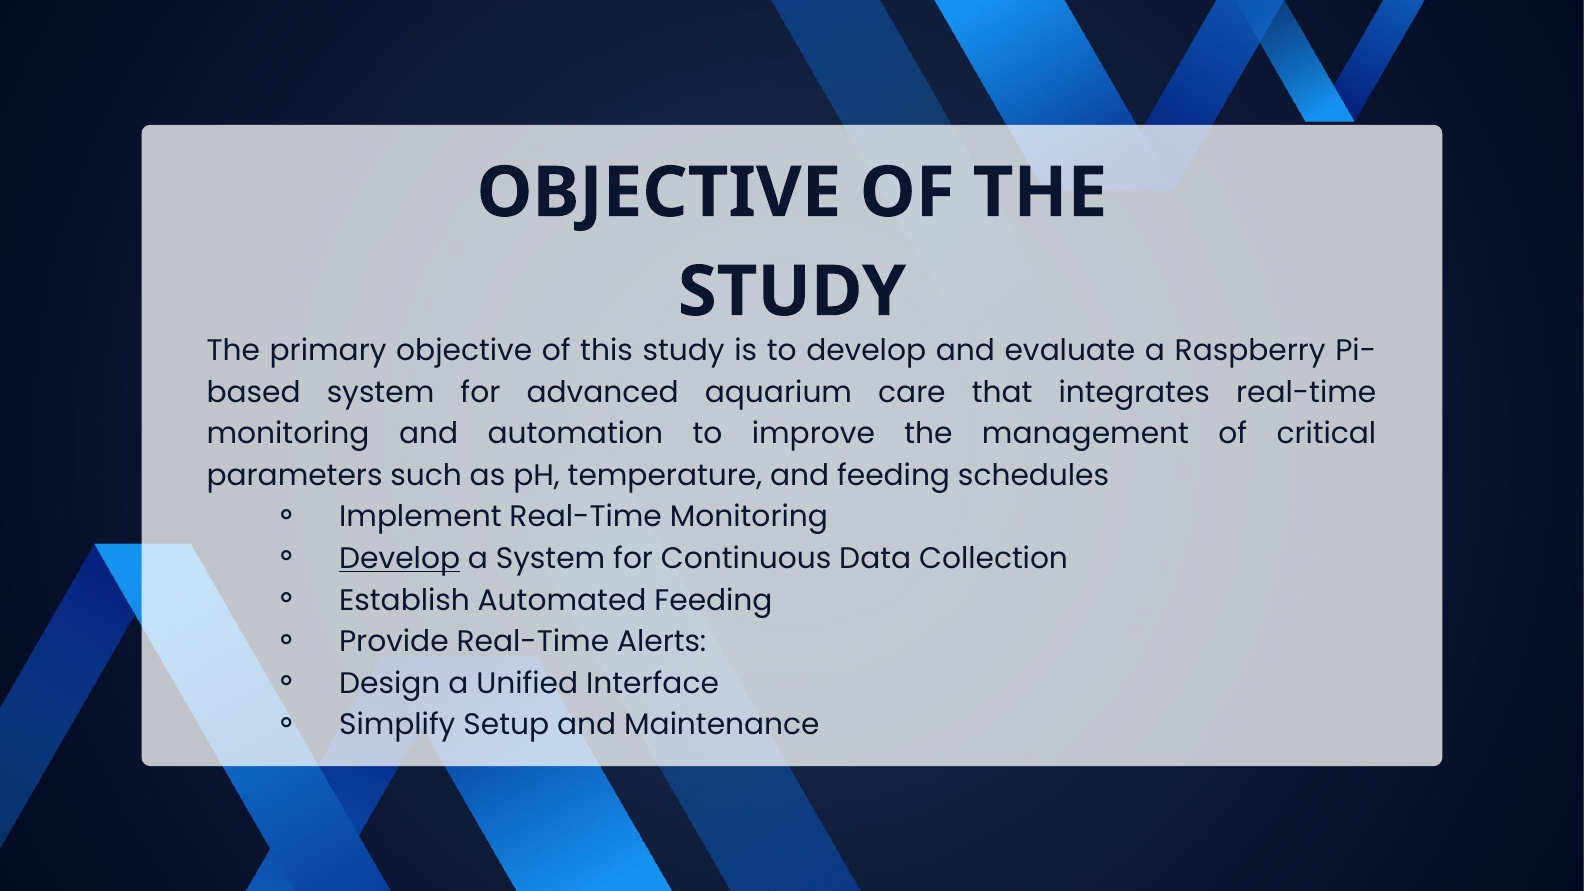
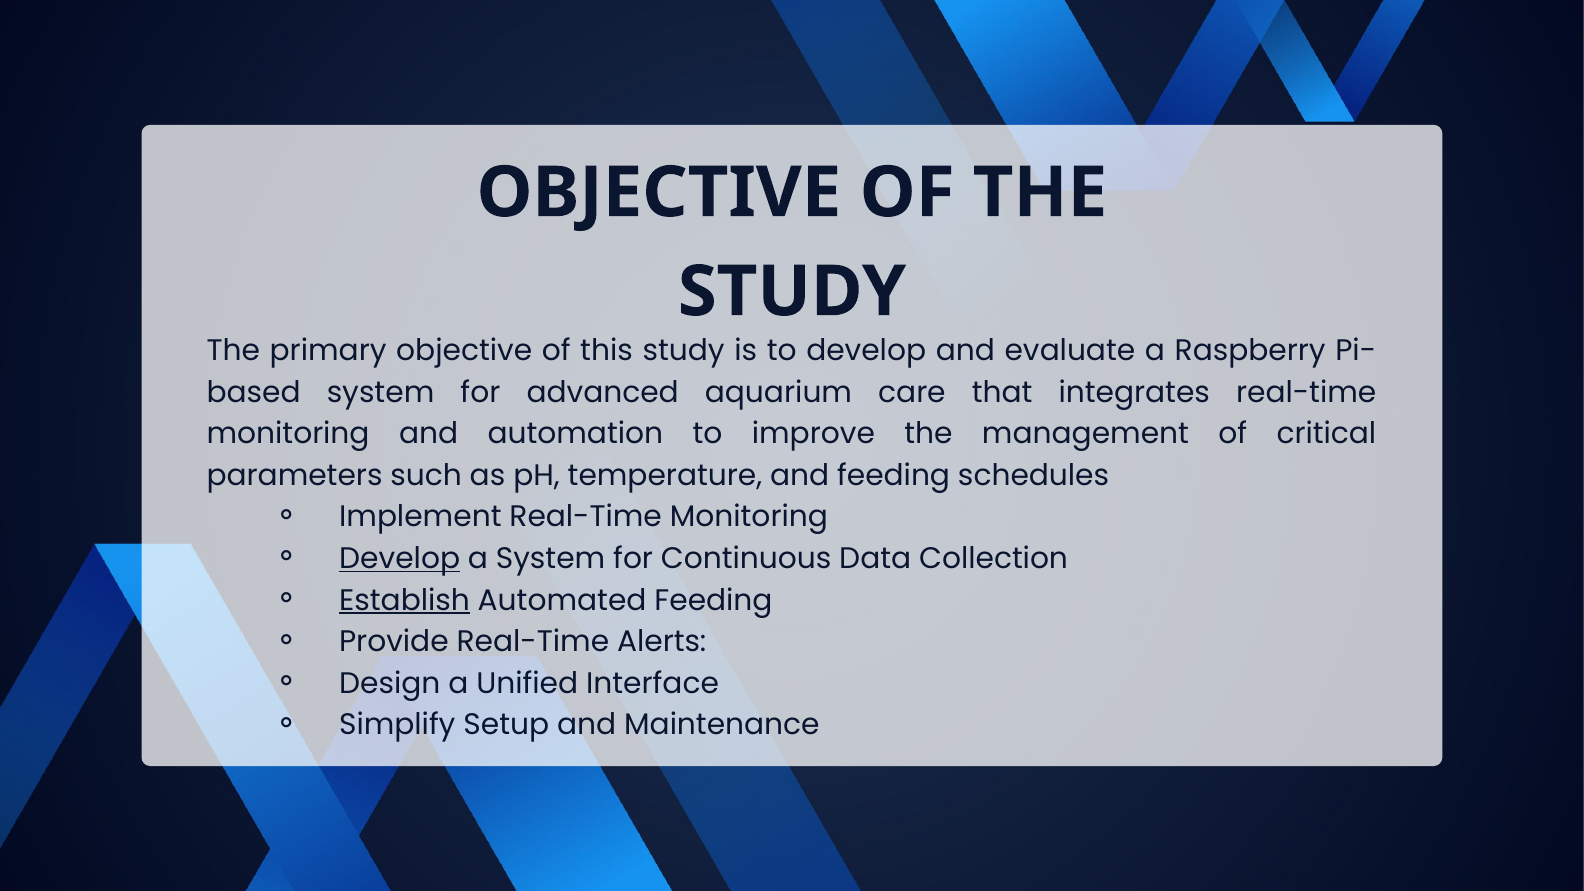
Establish underline: none -> present (405, 600)
